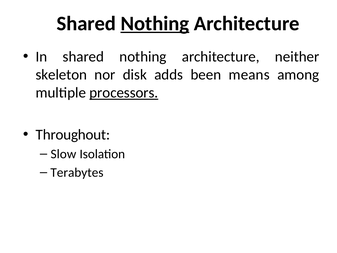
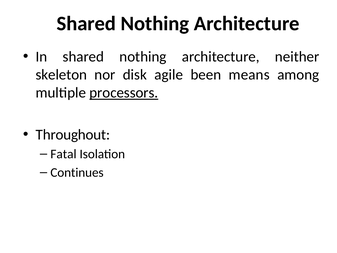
Nothing underline: present -> none (155, 24)
adds: adds -> agile (169, 75)
Slow: Slow -> Fatal (63, 154)
Terabytes: Terabytes -> Continues (77, 172)
